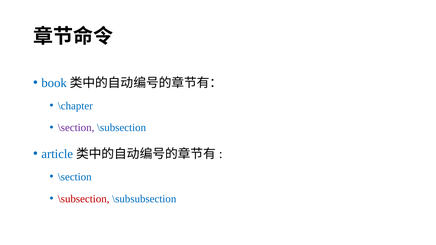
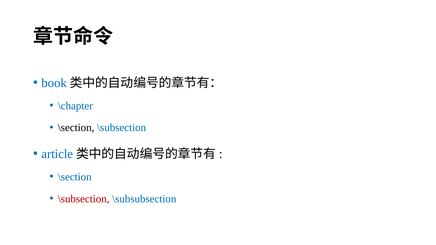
\section colour: purple -> black (76, 128)
